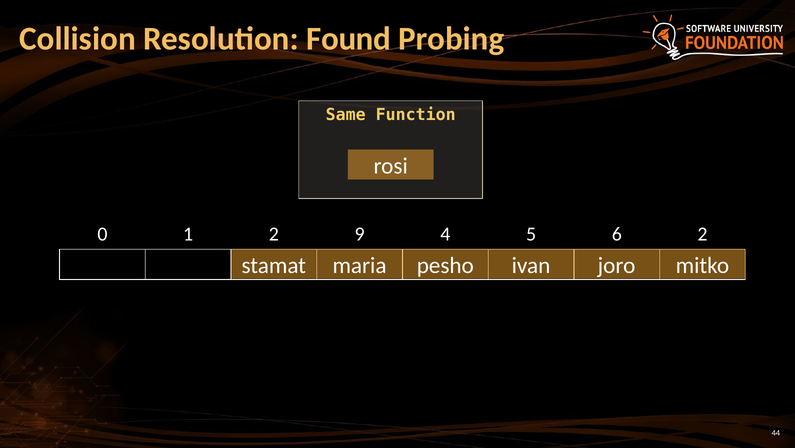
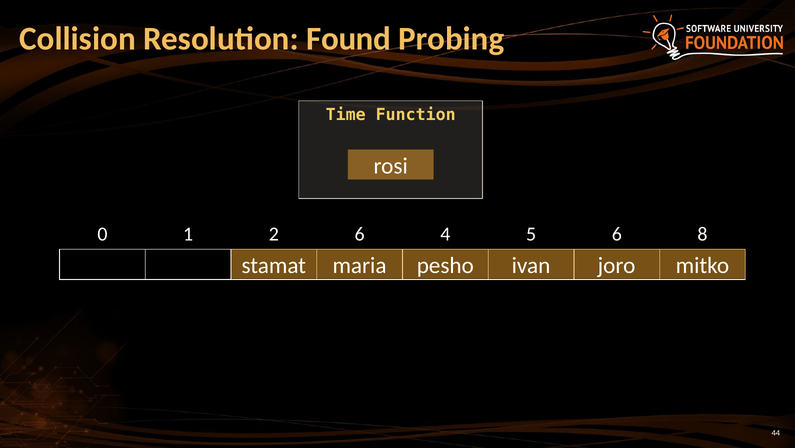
Same: Same -> Time (346, 115)
2 9: 9 -> 6 (360, 234)
6 2: 2 -> 8 (703, 234)
